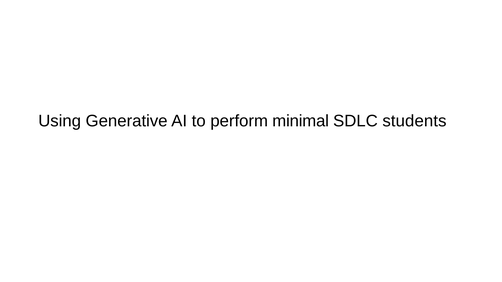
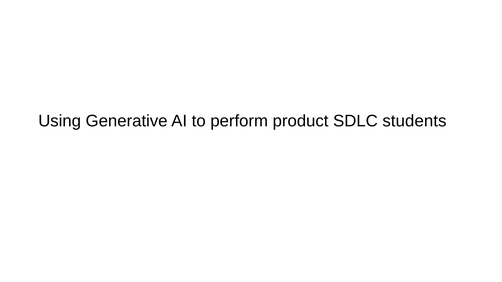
minimal: minimal -> product (301, 121)
